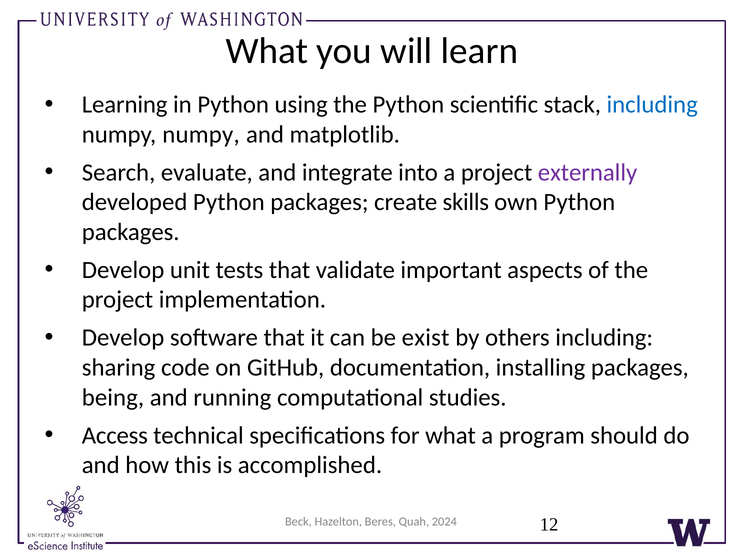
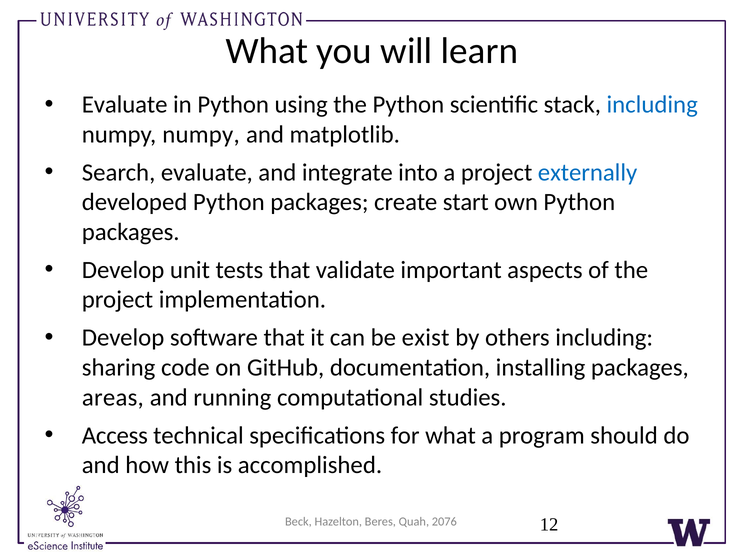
Learning: Learning -> Evaluate (125, 105)
externally colour: purple -> blue (588, 172)
skills: skills -> start (466, 202)
being: being -> areas (113, 397)
2024: 2024 -> 2076 (444, 522)
